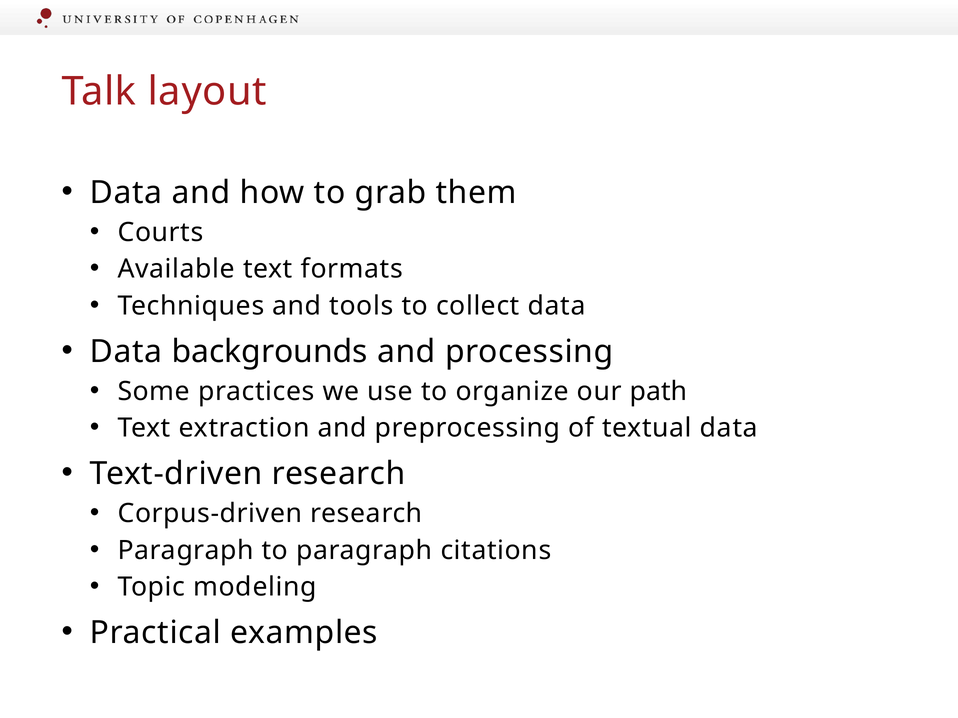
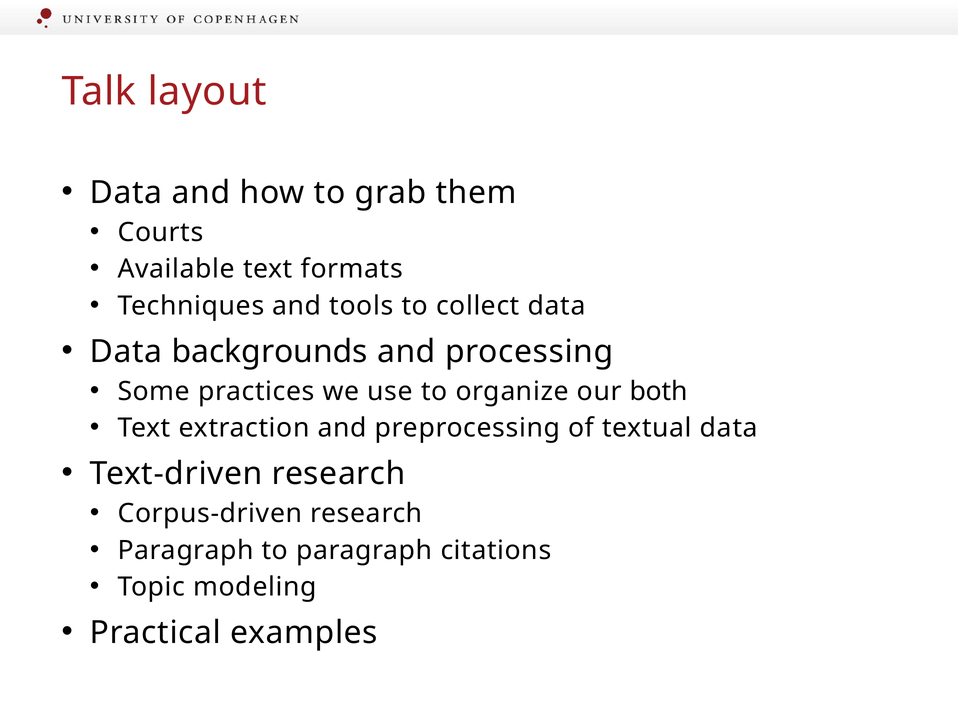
path: path -> both (659, 392)
